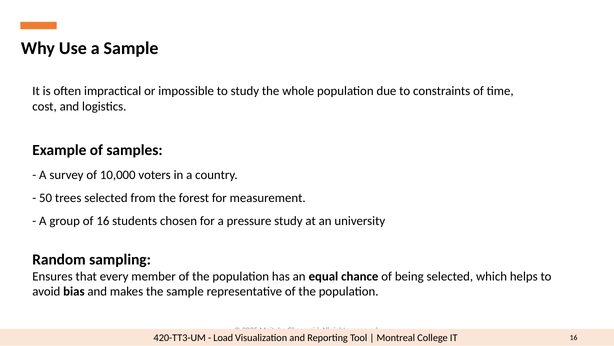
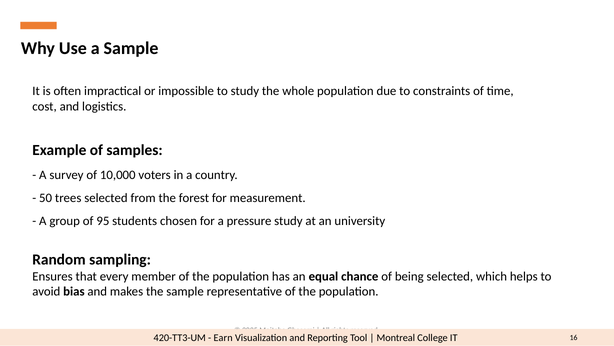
of 16: 16 -> 95 (103, 221)
Load: Load -> Earn (223, 337)
